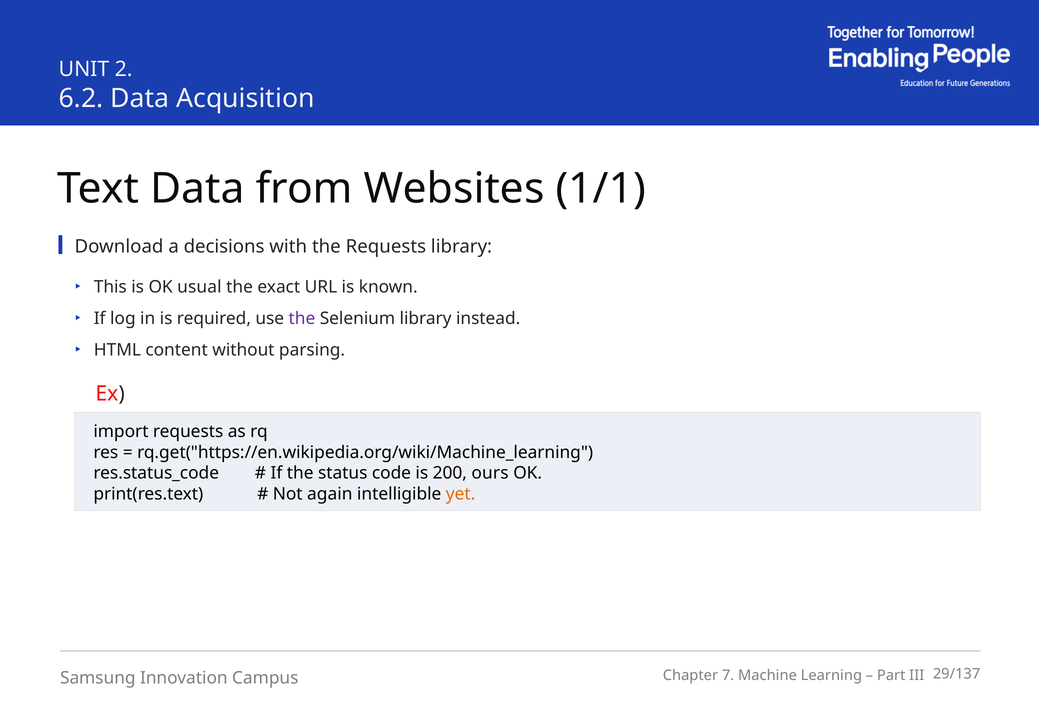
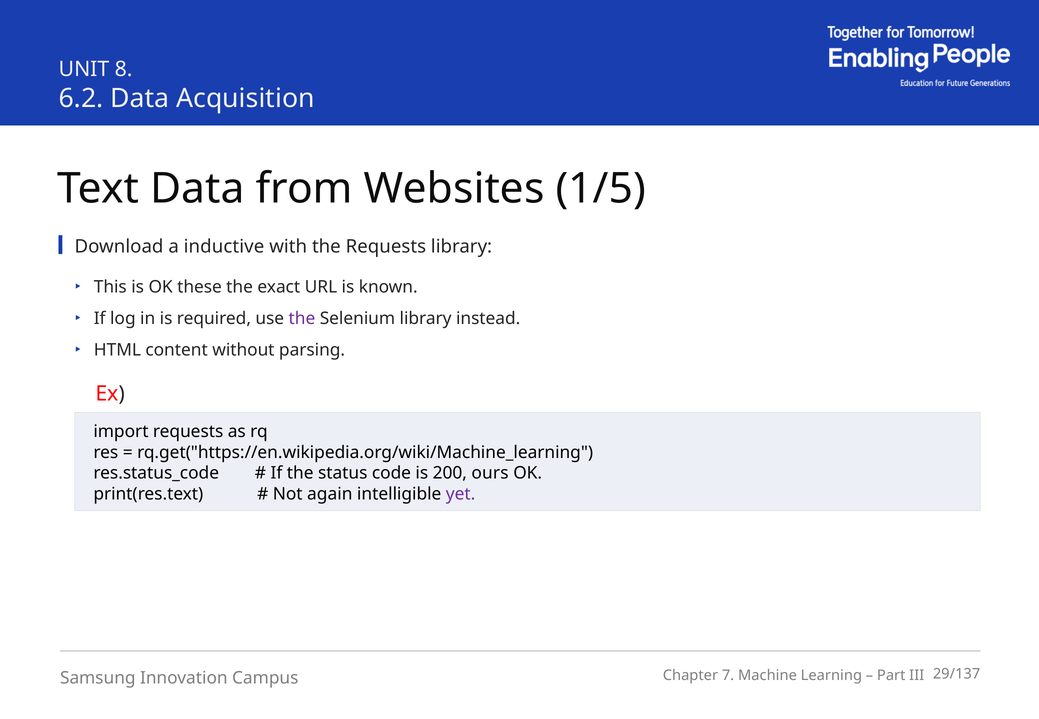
2: 2 -> 8 (124, 69)
1/1: 1/1 -> 1/5 (601, 189)
decisions: decisions -> inductive (224, 247)
usual: usual -> these (199, 287)
yet colour: orange -> purple (461, 494)
